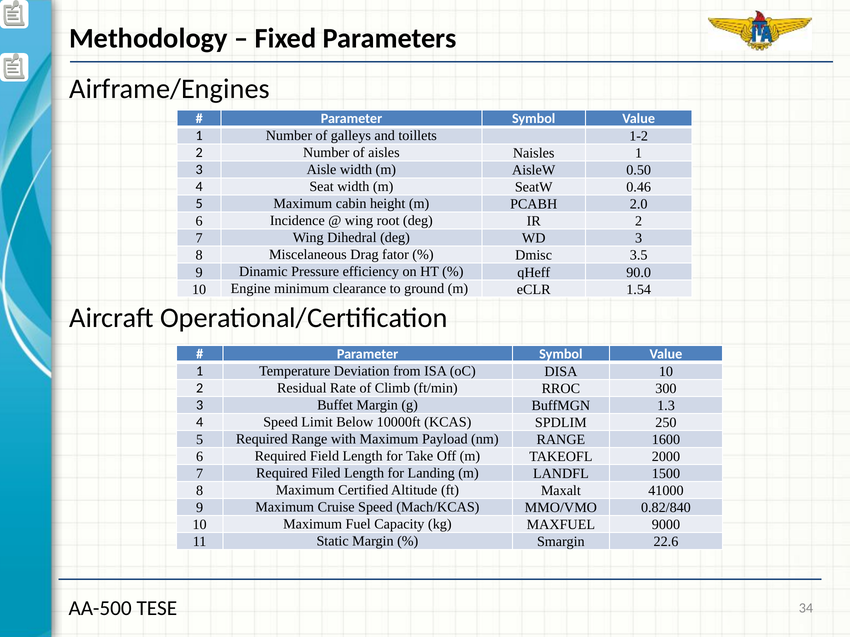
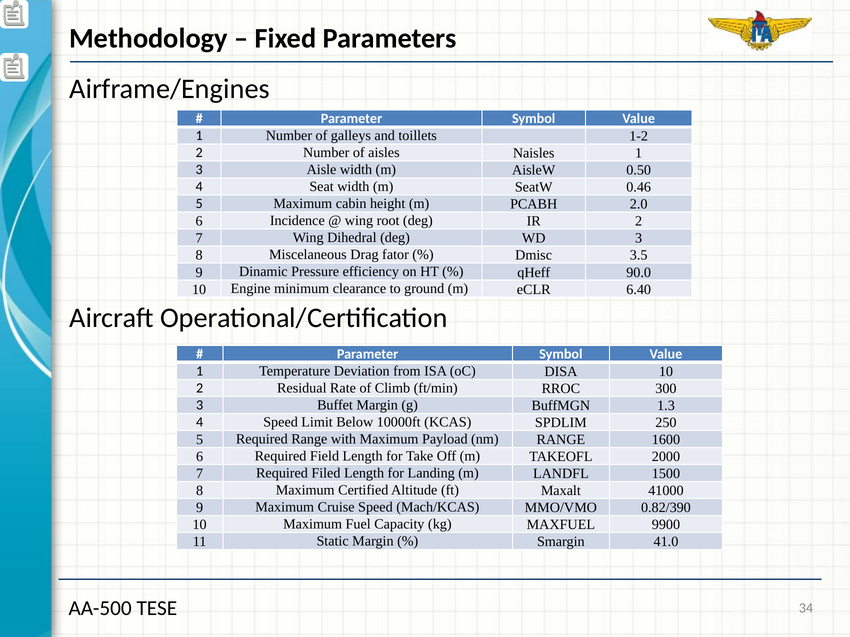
1.54: 1.54 -> 6.40 (639, 290)
0.82/840: 0.82/840 -> 0.82/390 (666, 508)
9000: 9000 -> 9900 (666, 525)
22.6: 22.6 -> 41.0 (666, 542)
